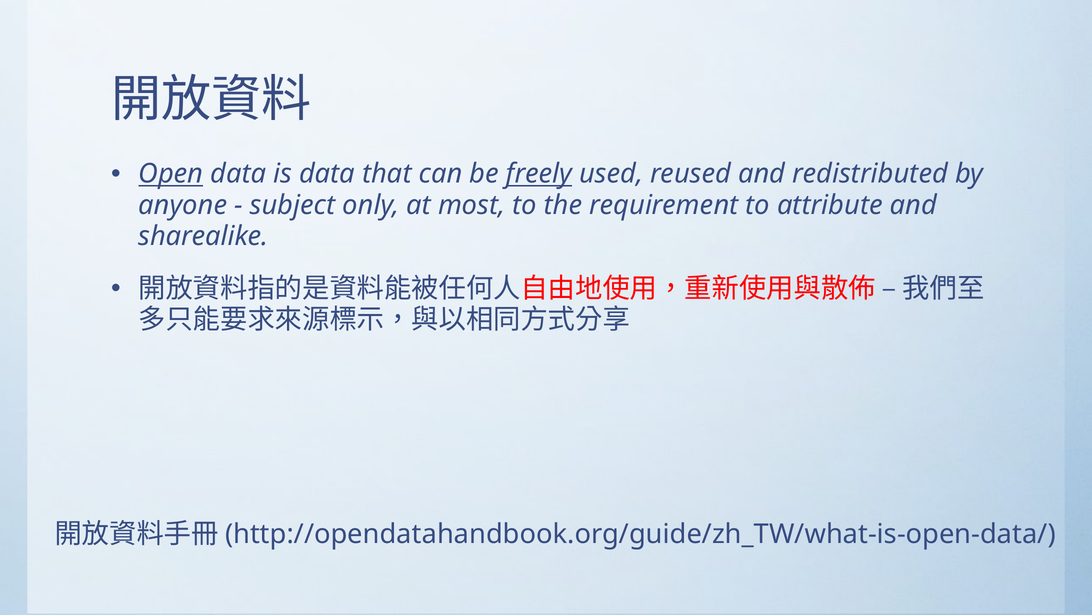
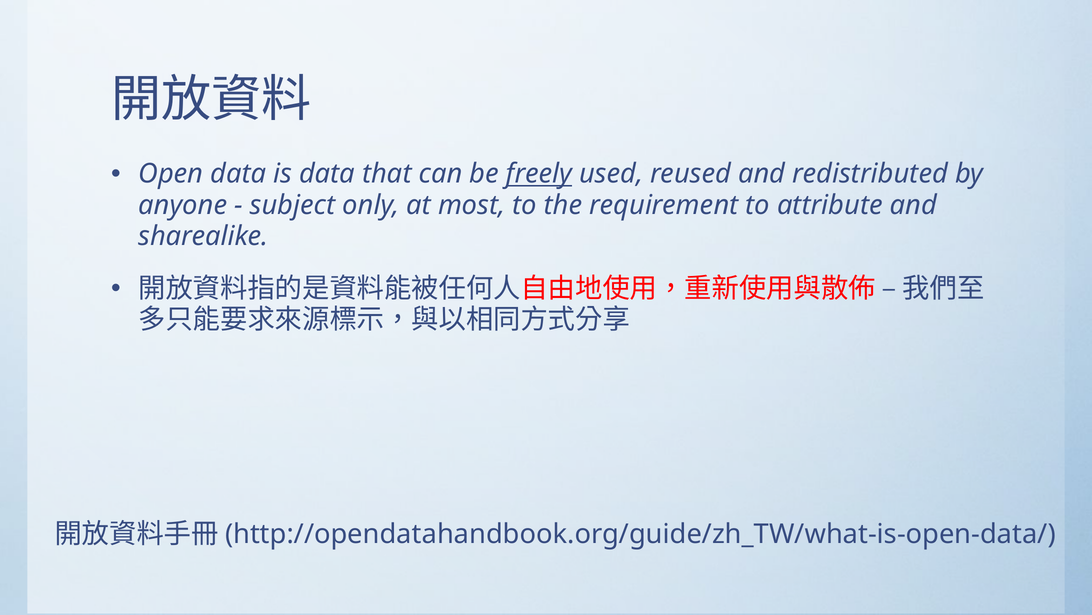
Open underline: present -> none (171, 174)
